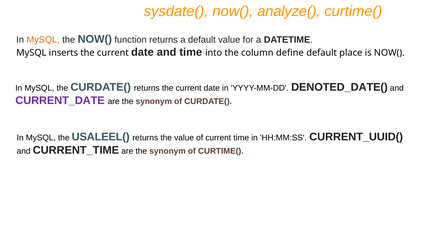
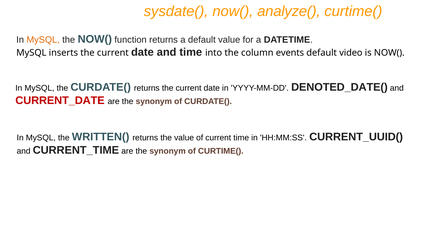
define: define -> events (290, 53)
place: place -> video (351, 53)
CURRENT_DATE colour: purple -> red (60, 101)
USALEEL(: USALEEL( -> WRITTEN( (101, 137)
